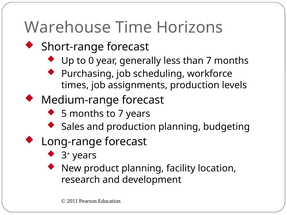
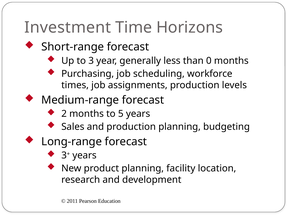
Warehouse: Warehouse -> Investment (68, 27)
0: 0 -> 3 (91, 61)
than 7: 7 -> 0 (209, 61)
5: 5 -> 2 (64, 114)
to 7: 7 -> 5 (121, 114)
